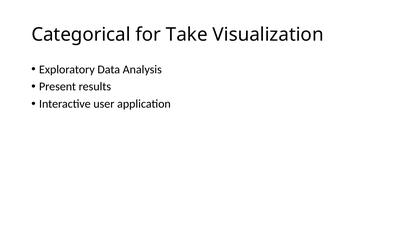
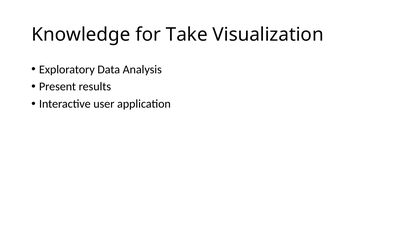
Categorical: Categorical -> Knowledge (81, 35)
